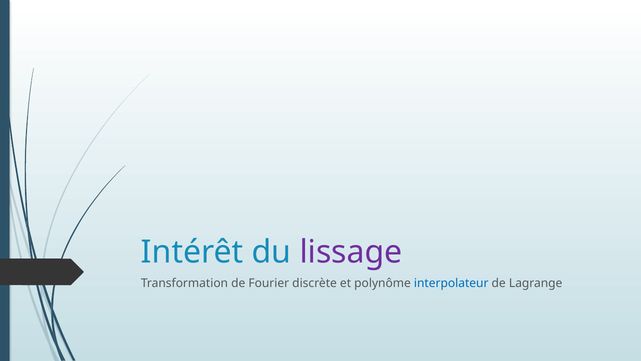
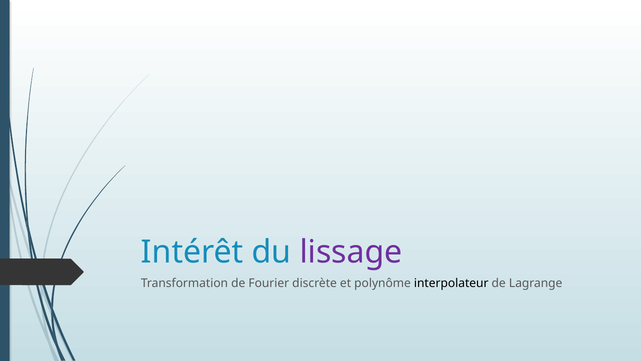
interpolateur colour: blue -> black (451, 283)
